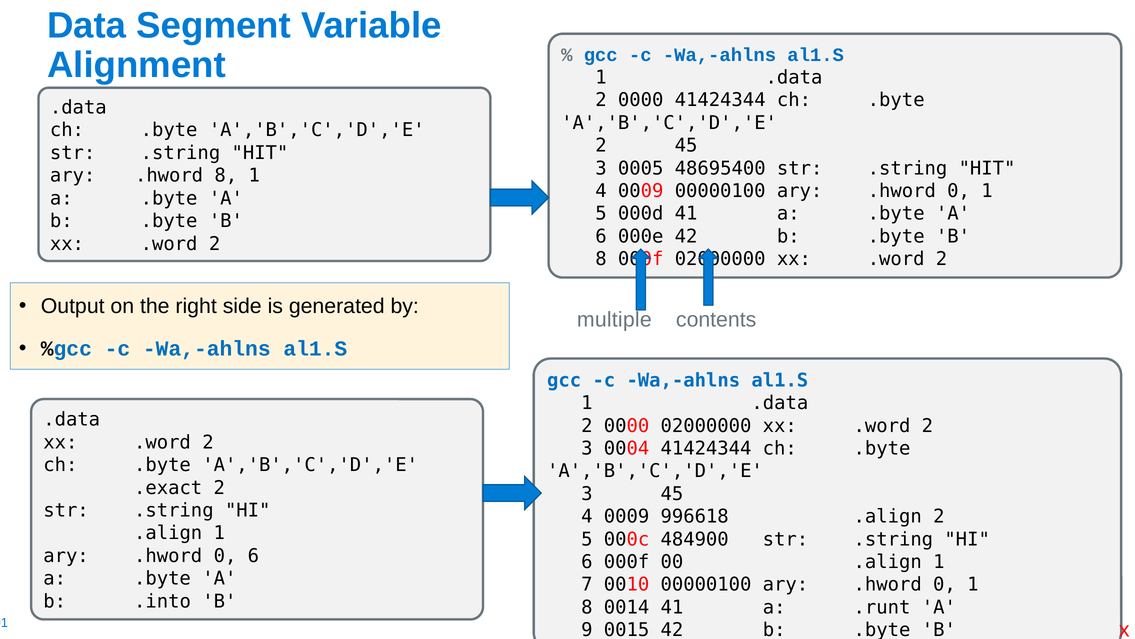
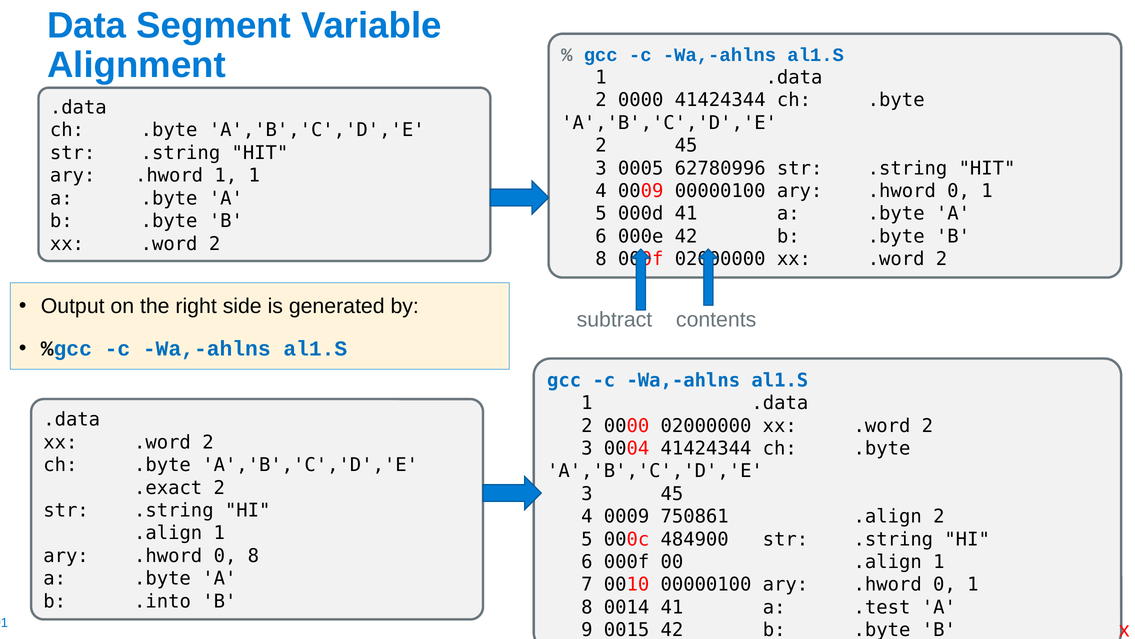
48695400: 48695400 -> 62780996 (720, 168)
.hword 8: 8 -> 1 (226, 176)
multiple: multiple -> subtract (614, 320)
996618: 996618 -> 750861 (695, 516)
0 6: 6 -> 8 (253, 555)
.runt: .runt -> .test (882, 607)
